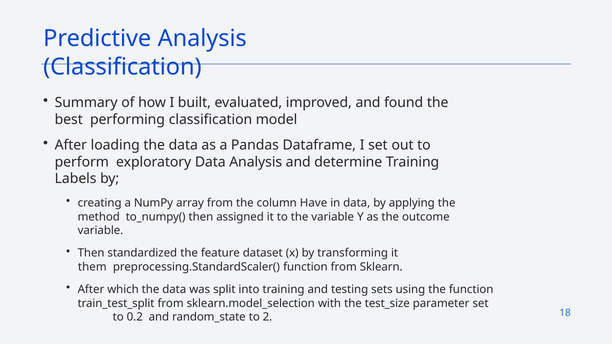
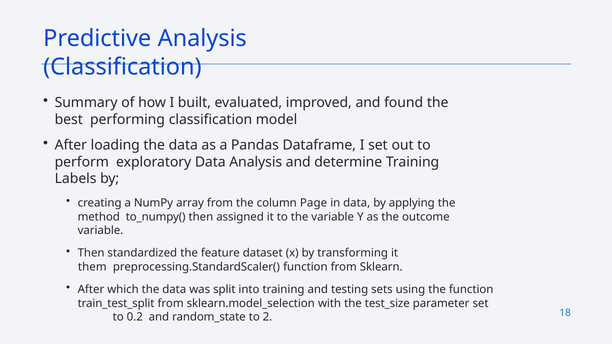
Have: Have -> Page (314, 203)
